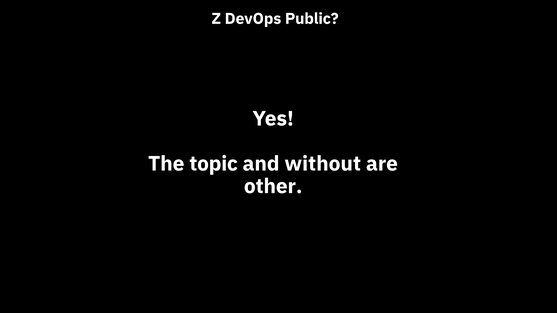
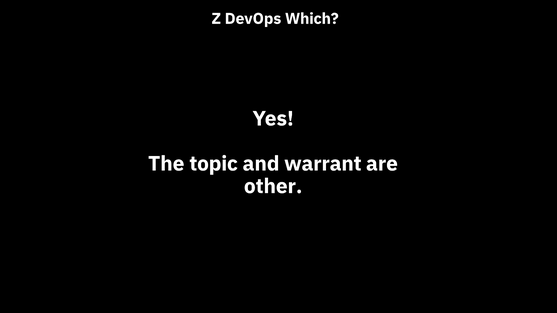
Public: Public -> Which (312, 19)
without: without -> warrant (323, 164)
